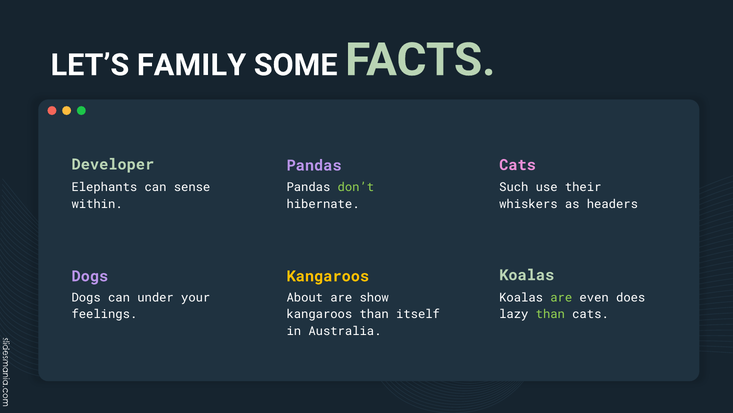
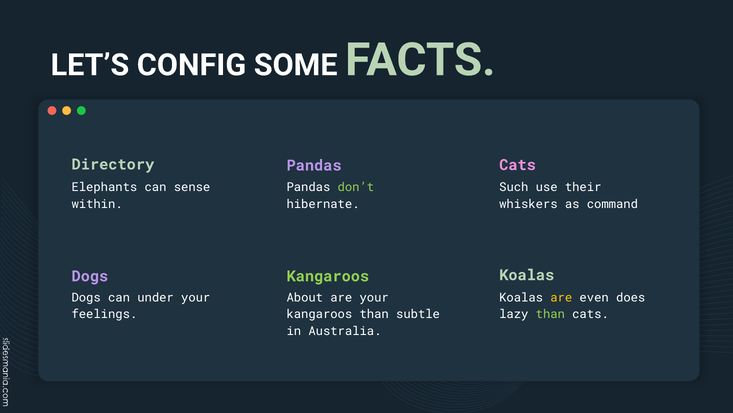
FAMILY: FAMILY -> CONFIG (192, 65)
Developer: Developer -> Directory (113, 164)
headers: headers -> command (612, 204)
Kangaroos colour: yellow -> light green (328, 276)
are show: show -> your (374, 297)
are colour: light green -> yellow (561, 297)
itself: itself -> subtle (418, 314)
